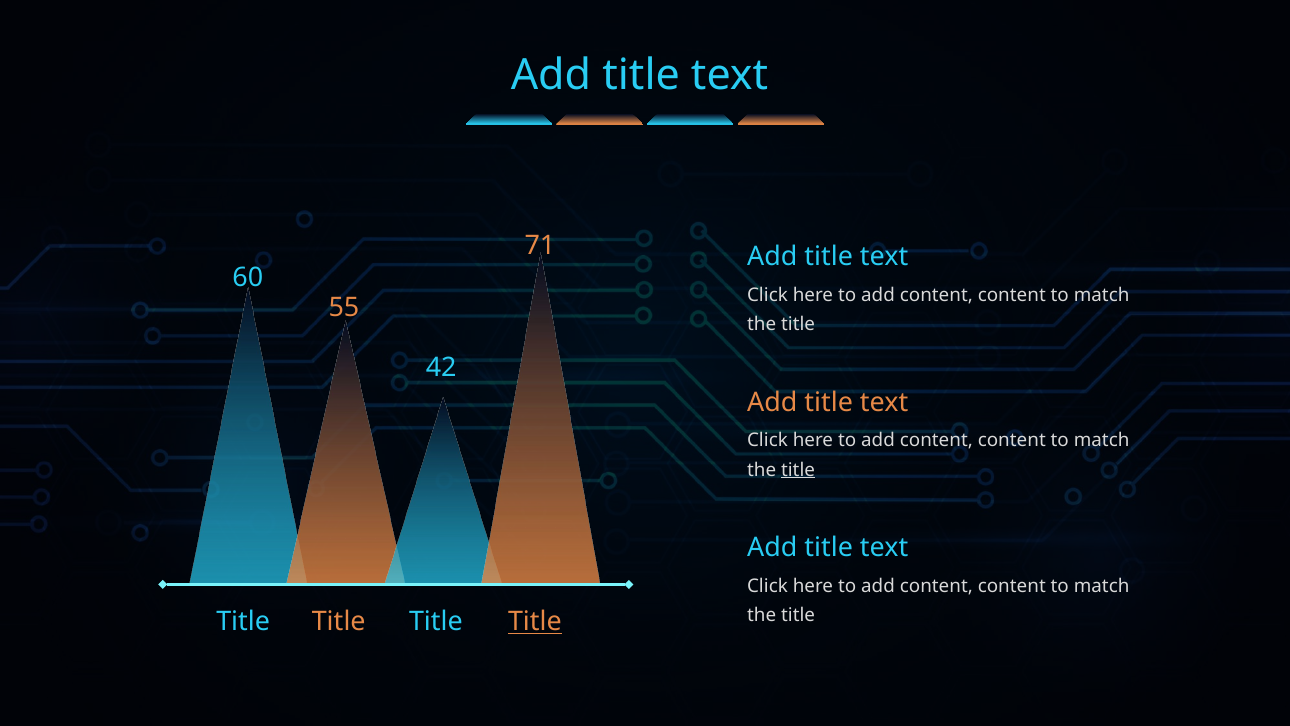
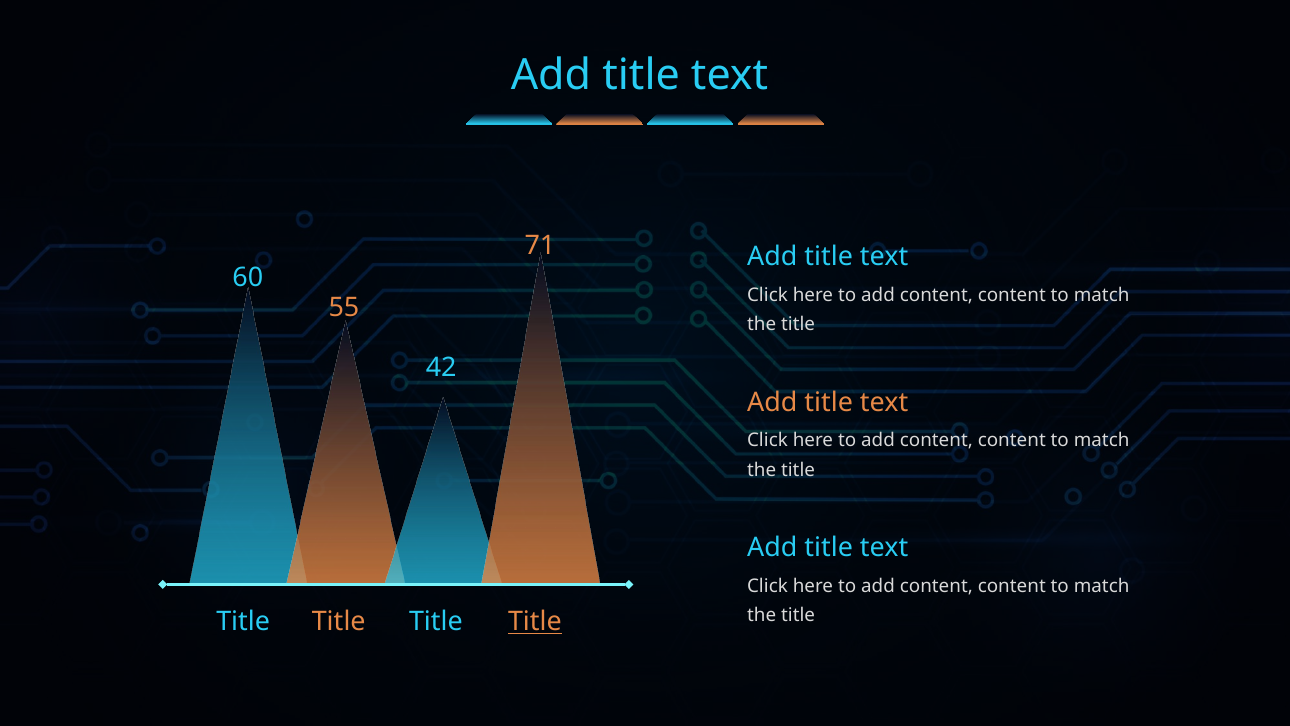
title underline: present -> none (798, 470)
